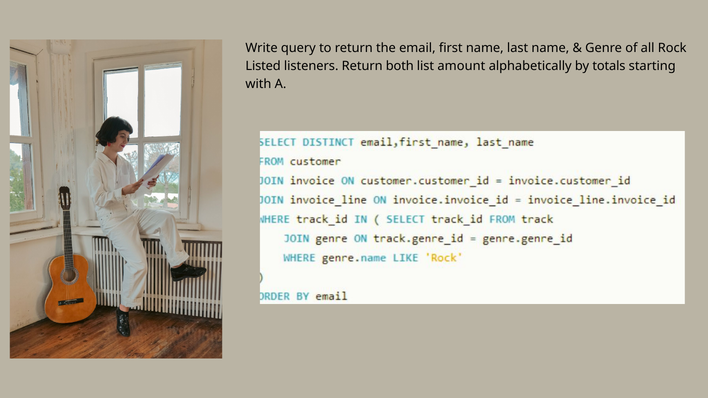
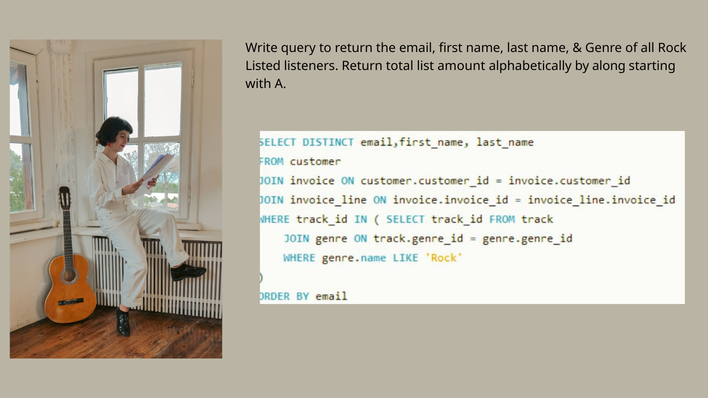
both: both -> total (400, 66)
totals: totals -> along (609, 66)
